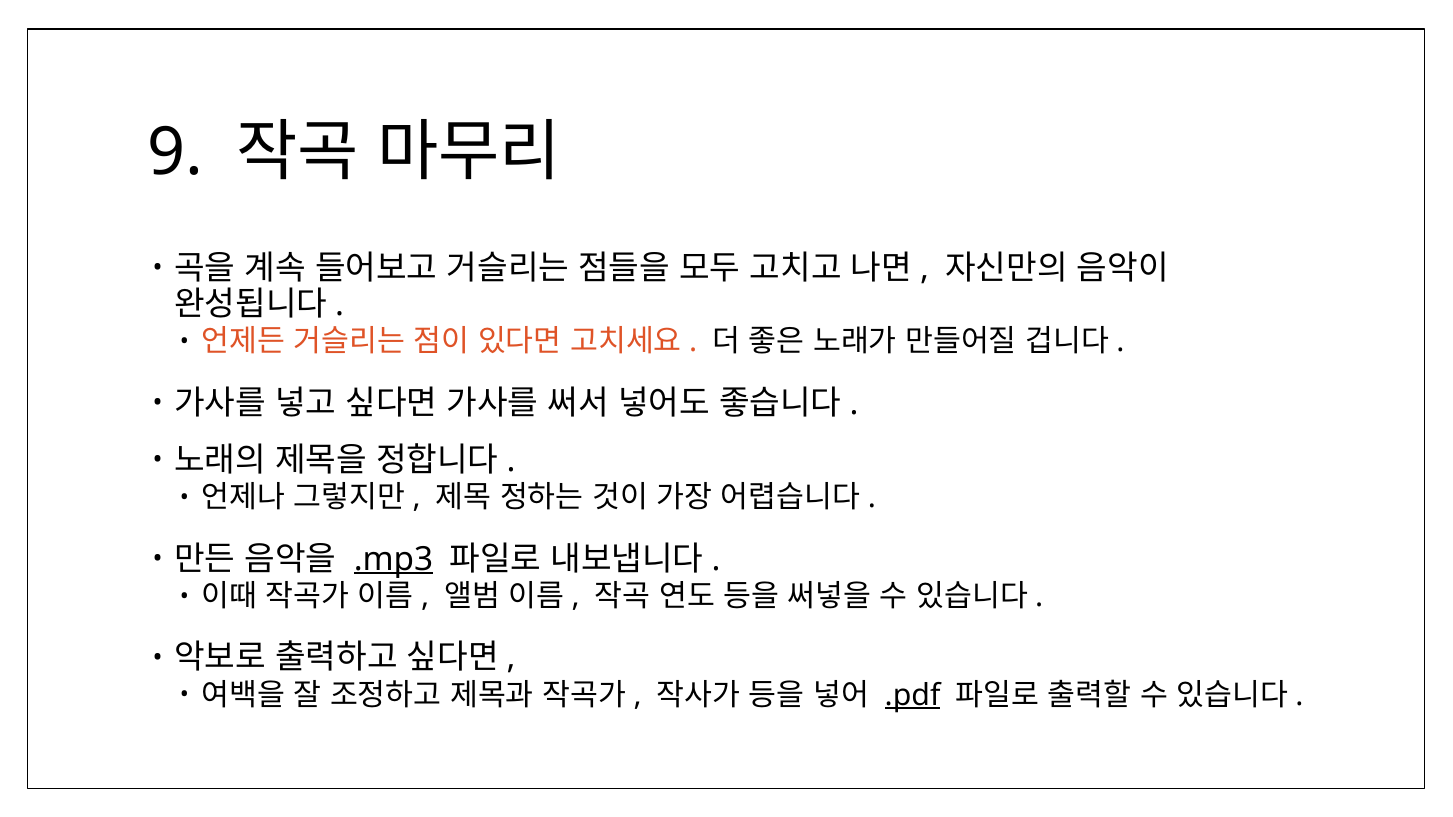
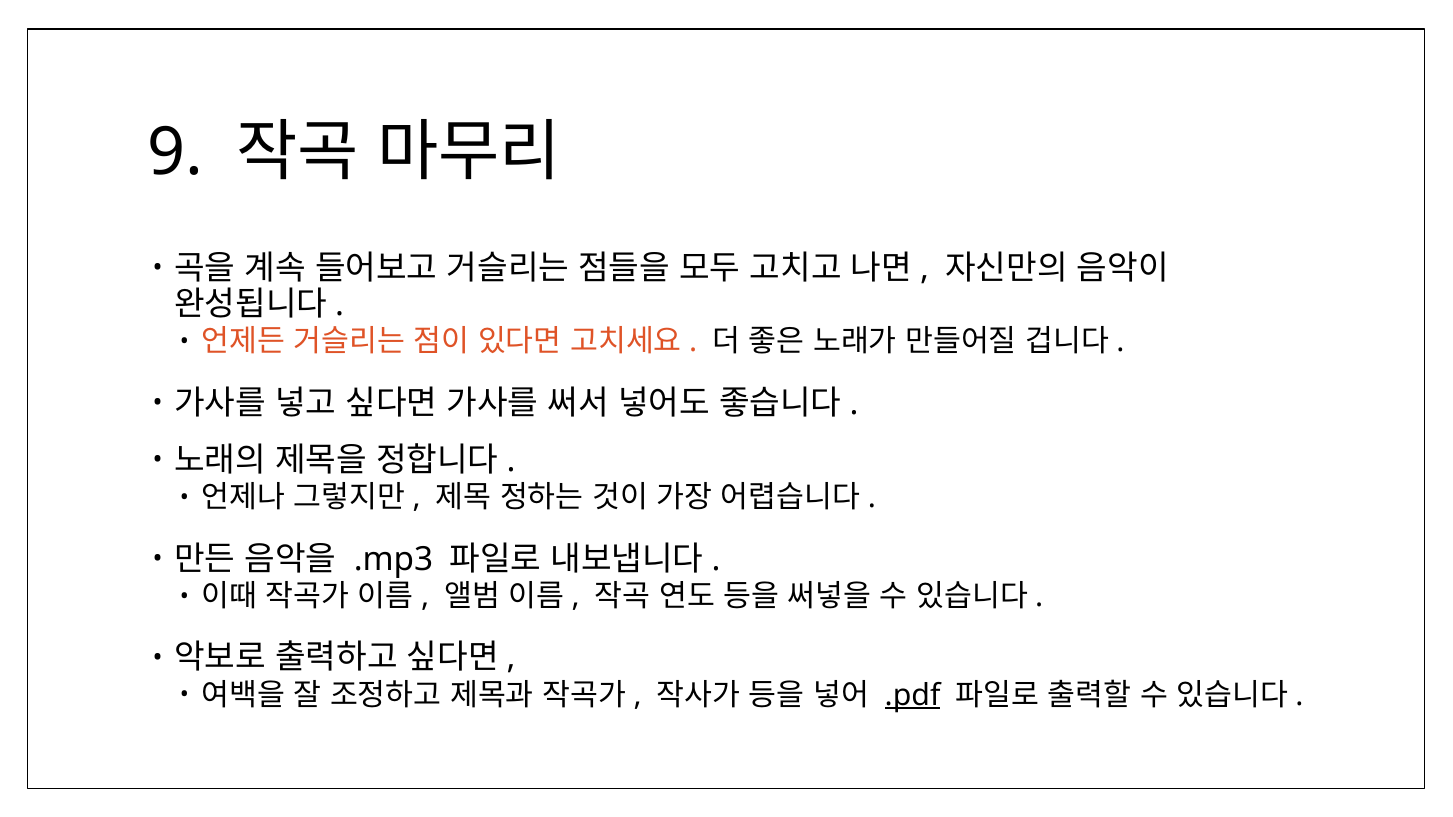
.mp3 underline: present -> none (393, 559)
